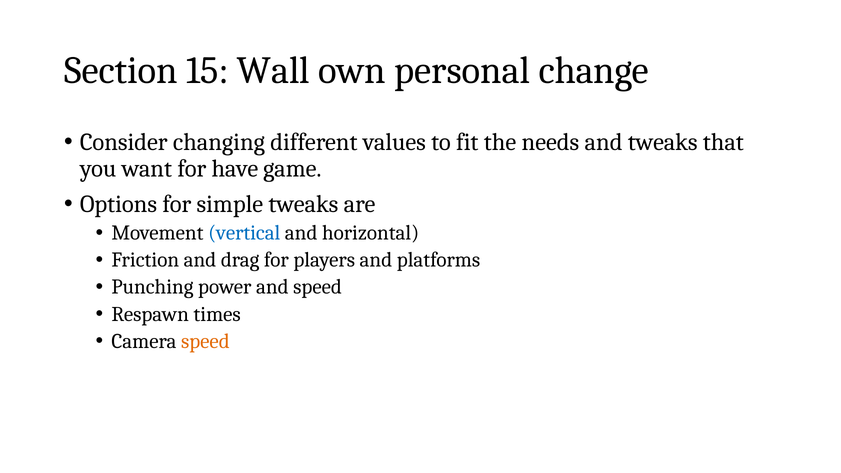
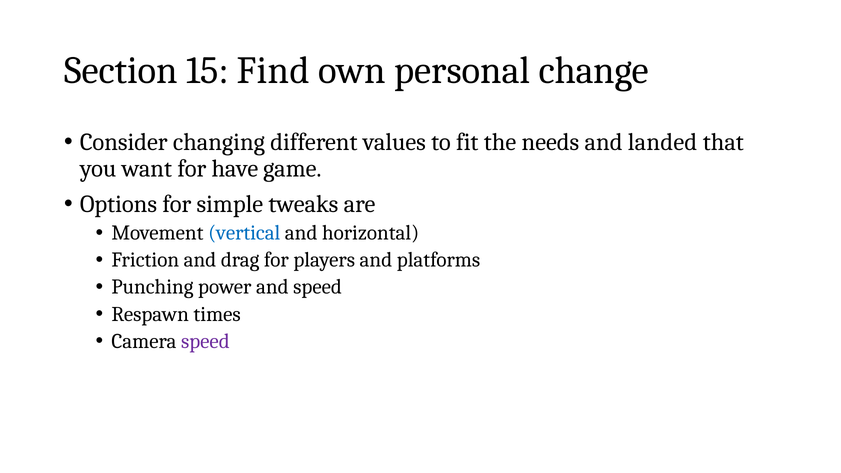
Wall: Wall -> Find (273, 71)
and tweaks: tweaks -> landed (663, 142)
speed colour: orange -> purple (205, 341)
